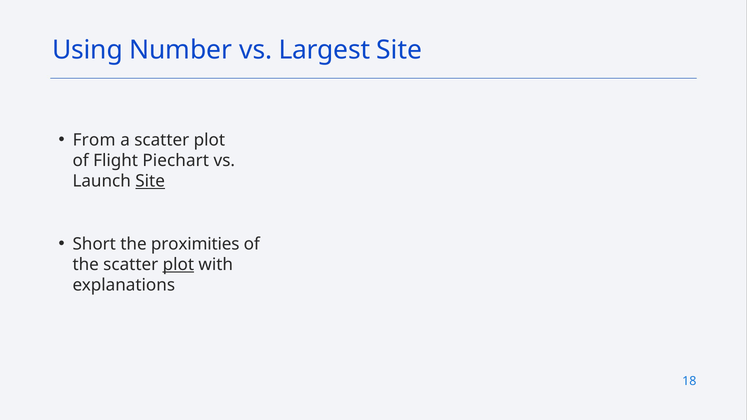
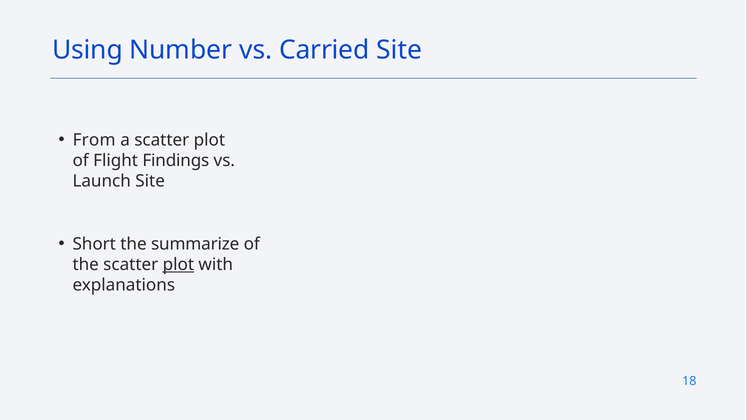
Largest: Largest -> Carried (324, 50)
Piechart: Piechart -> Findings (176, 161)
Site underline: present -> none (150, 181)
proximities: proximities -> summarize (195, 244)
